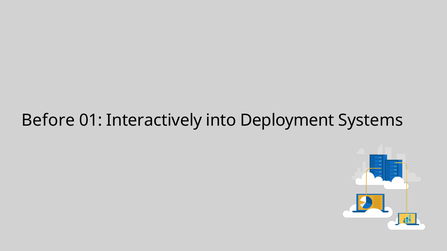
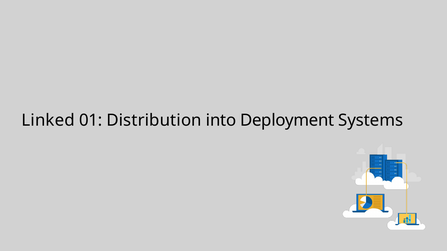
Before: Before -> Linked (48, 120)
Interactively: Interactively -> Distribution (154, 120)
